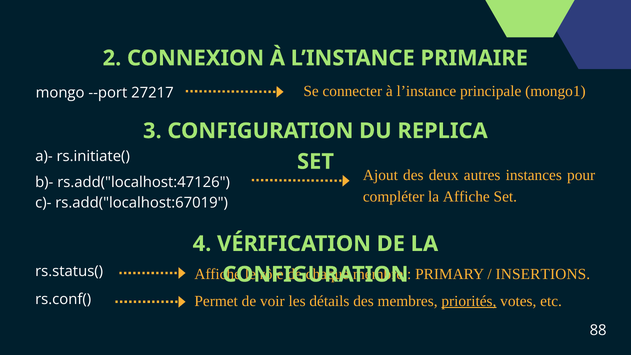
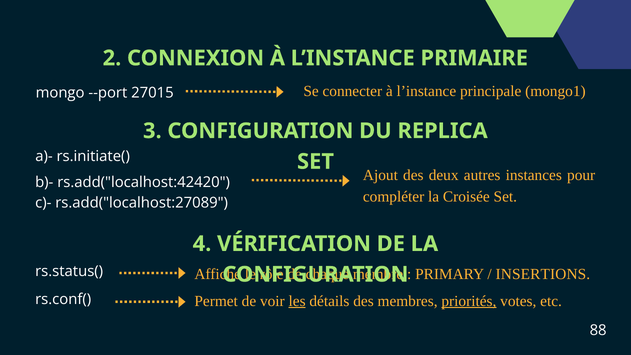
27217: 27217 -> 27015 (152, 93)
rs.add("localhost:47126: rs.add("localhost:47126 -> rs.add("localhost:42420 (144, 182)
la Affiche: Affiche -> Croisée (466, 196)
rs.add("localhost:67019: rs.add("localhost:67019 -> rs.add("localhost:27089 (142, 203)
les underline: none -> present (297, 301)
